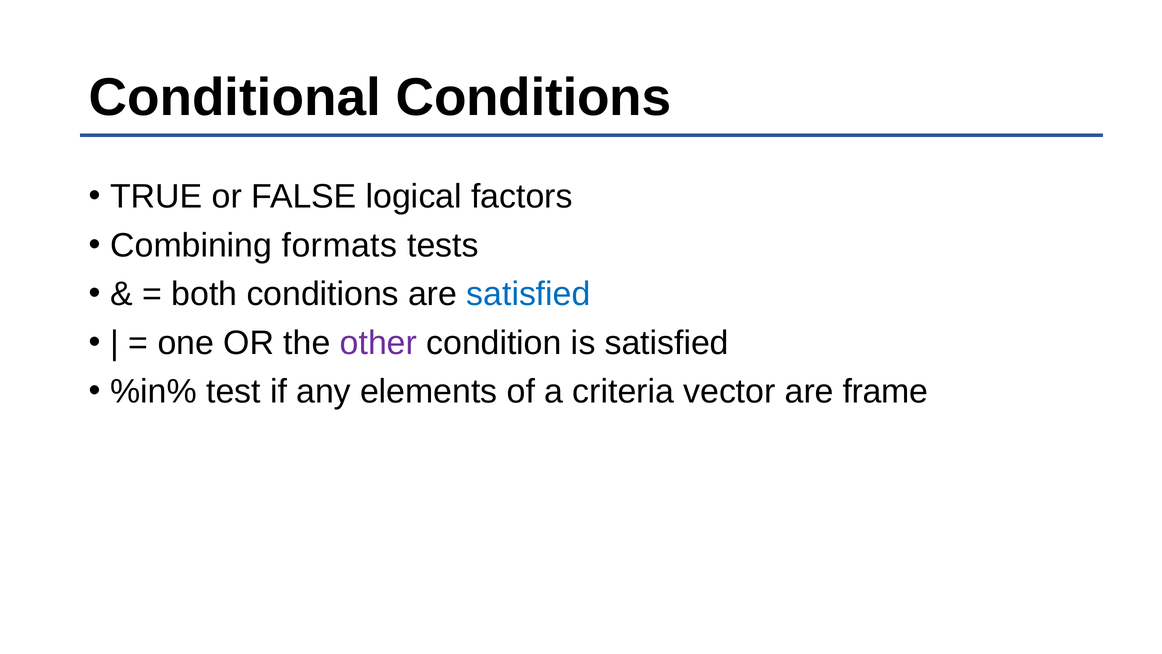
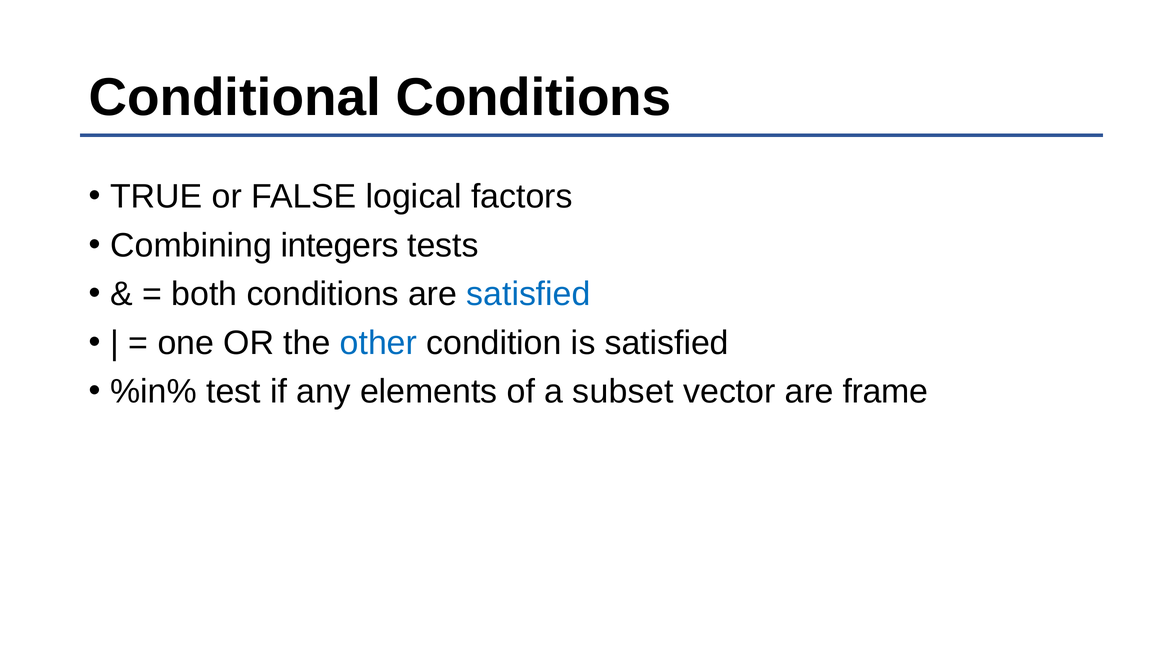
formats: formats -> integers (340, 245)
other colour: purple -> blue (378, 343)
criteria: criteria -> subset (623, 391)
